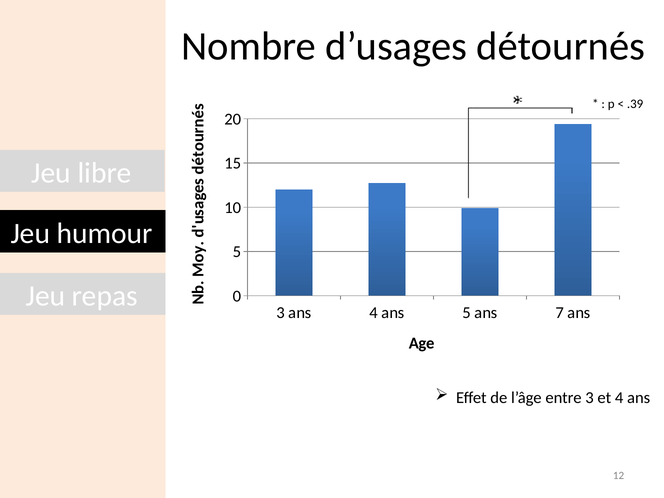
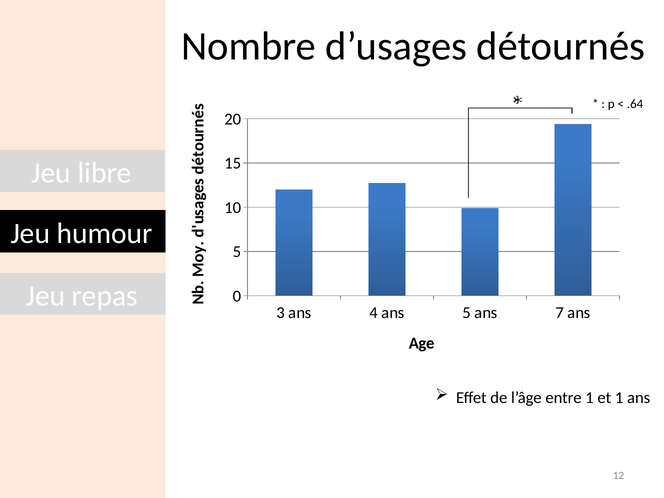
.39: .39 -> .64 (635, 104)
entre 3: 3 -> 1 (590, 398)
et 4: 4 -> 1 (619, 398)
